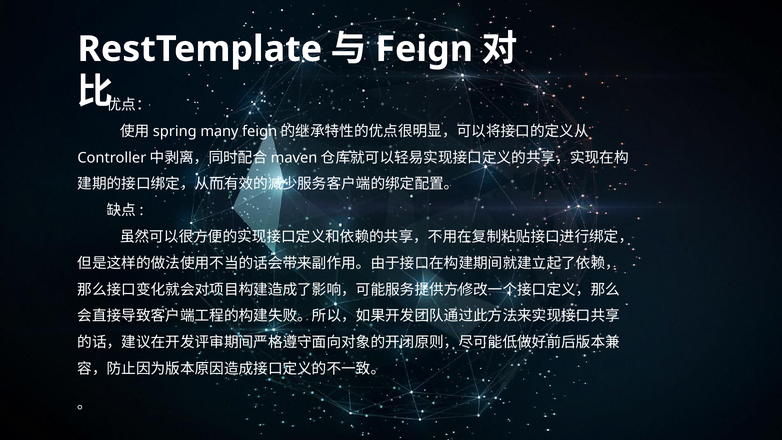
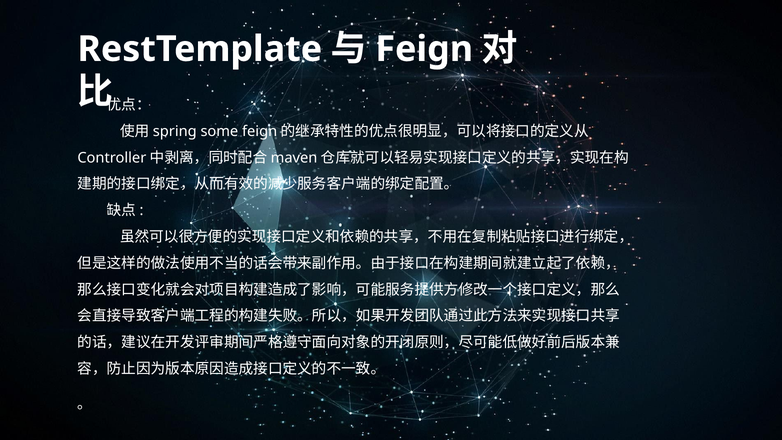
many: many -> some (219, 131)
